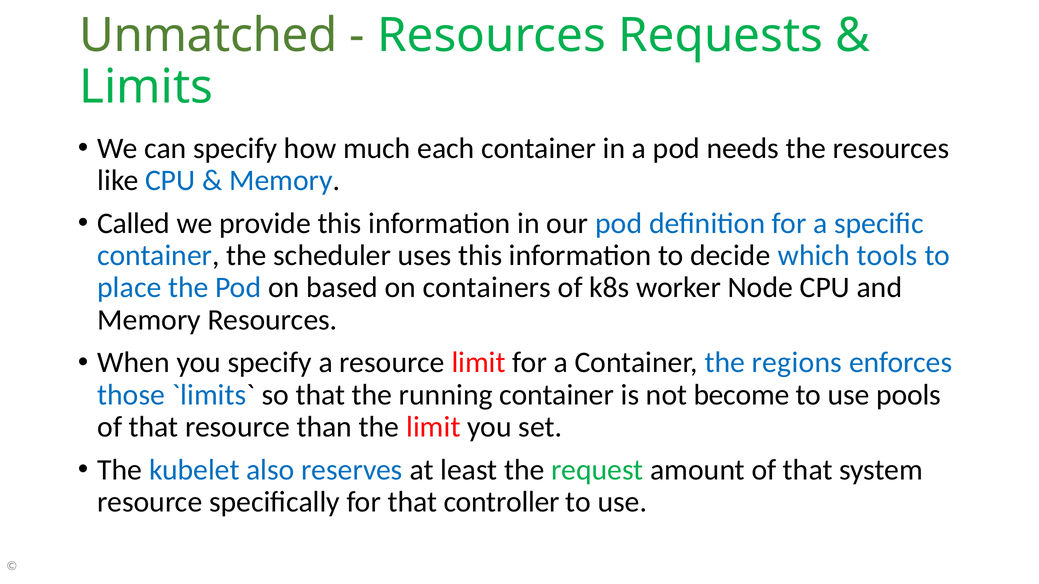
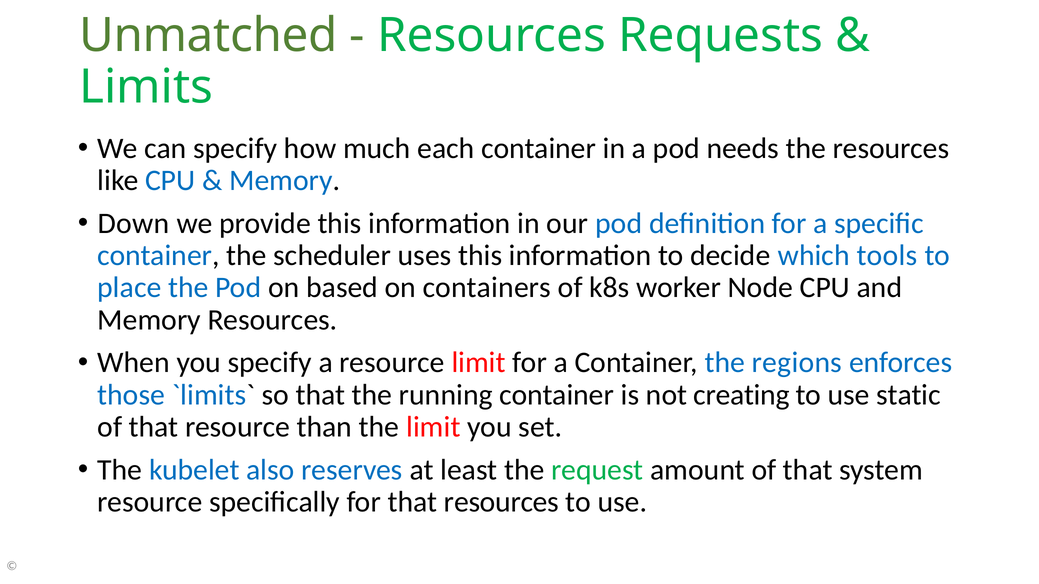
Called: Called -> Down (133, 224)
become: become -> creating (741, 395)
pools: pools -> static (908, 395)
that controller: controller -> resources (501, 502)
